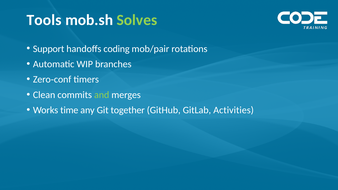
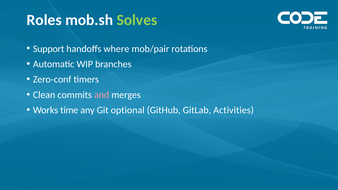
Tools: Tools -> Roles (44, 20)
coding: coding -> where (116, 49)
and colour: light green -> pink (102, 95)
together: together -> optional (128, 110)
